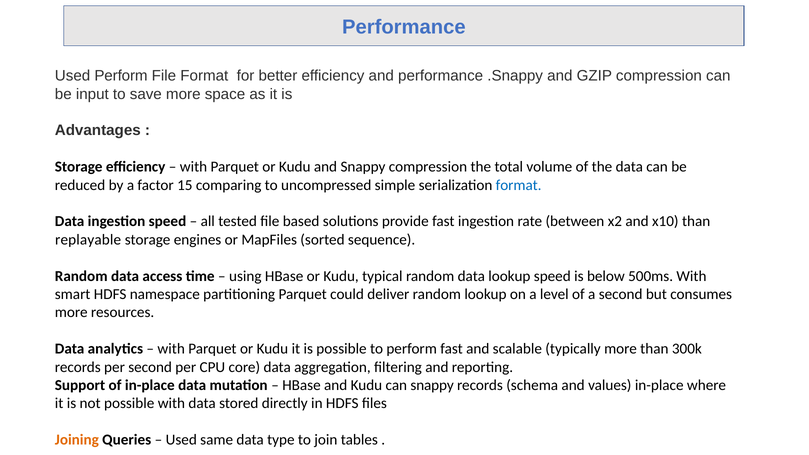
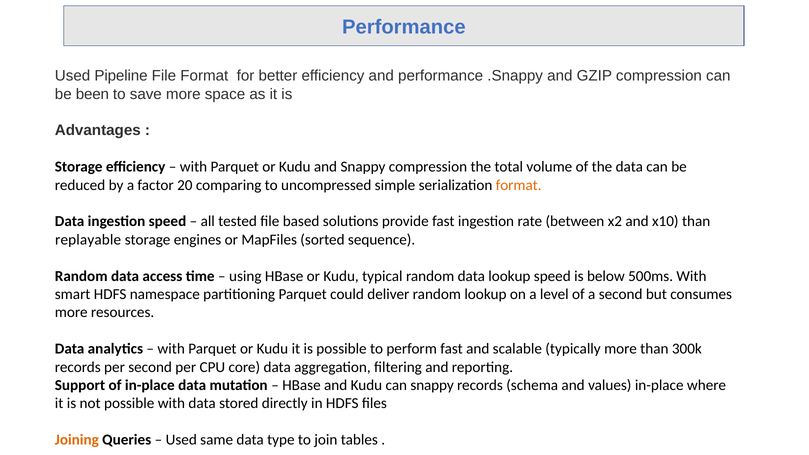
Used Perform: Perform -> Pipeline (121, 76)
input: input -> been (92, 94)
15: 15 -> 20 (185, 185)
format colour: blue -> orange (519, 185)
